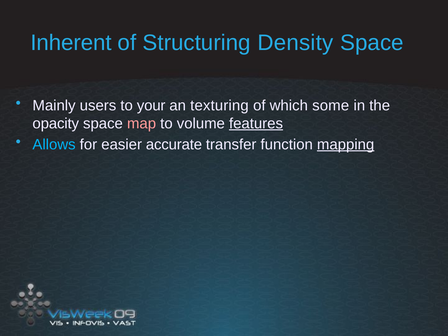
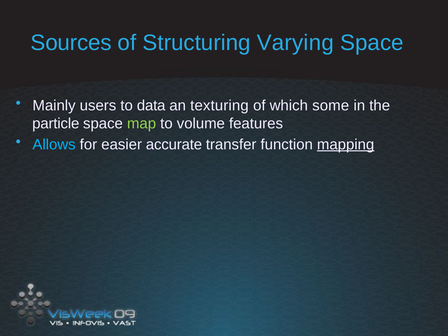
Inherent: Inherent -> Sources (71, 43)
Density: Density -> Varying (295, 43)
your: your -> data (151, 106)
opacity: opacity -> particle (56, 124)
map colour: pink -> light green (142, 124)
features underline: present -> none (256, 124)
